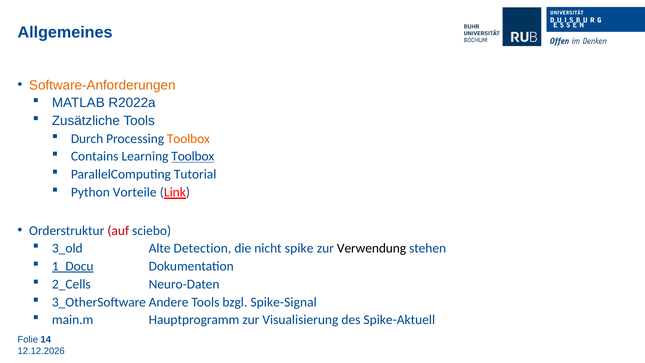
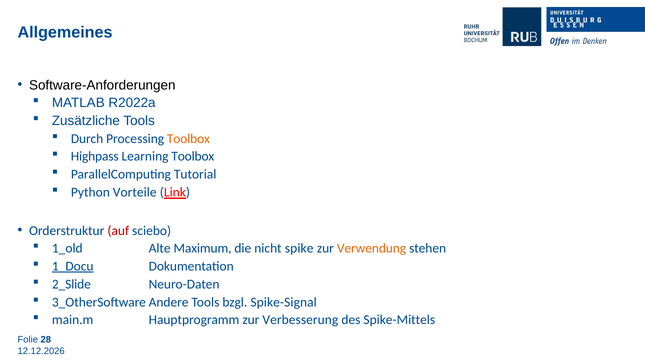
Software-Anforderungen colour: orange -> black (102, 85)
Contains: Contains -> Highpass (95, 156)
Toolbox underline: present -> none (193, 156)
3_old: 3_old -> 1_old (67, 248)
Detection: Detection -> Maximum (203, 248)
Verwendung colour: black -> orange (372, 248)
2_Cells: 2_Cells -> 2_Slide (71, 284)
Visualisierung: Visualisierung -> Verbesserung (300, 320)
Spike-Aktuell: Spike-Aktuell -> Spike-Mittels (399, 320)
14: 14 -> 28 (46, 340)
